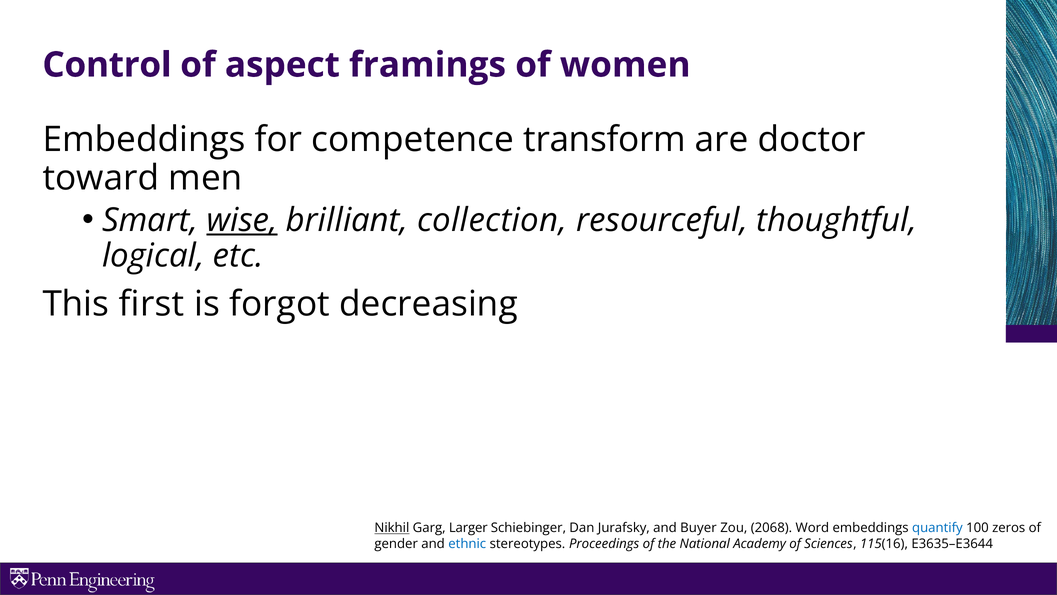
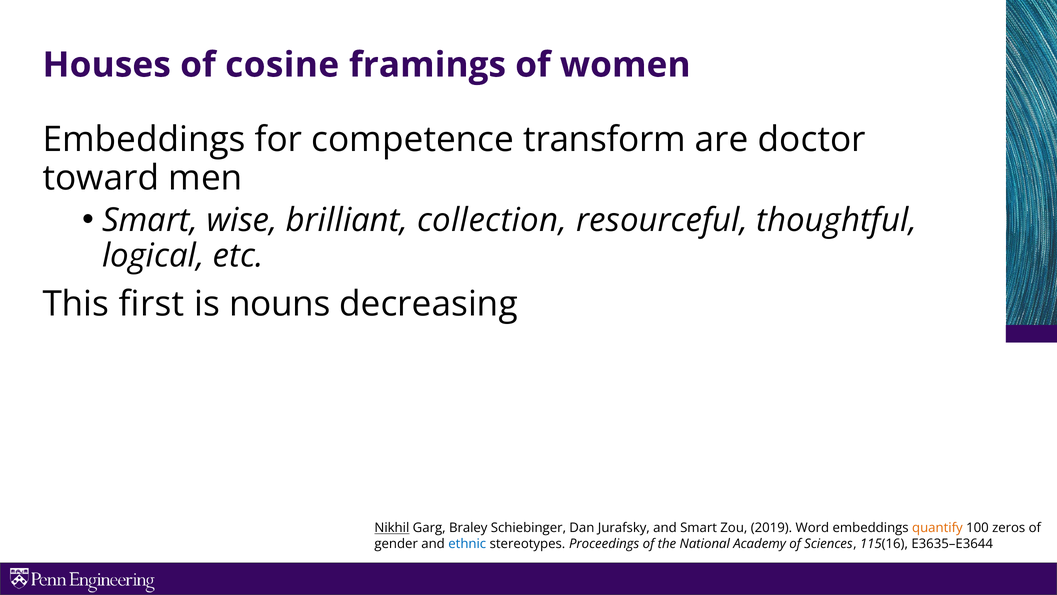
Control: Control -> Houses (107, 65)
aspect: aspect -> cosine (282, 65)
wise underline: present -> none (242, 220)
forgot: forgot -> nouns (280, 304)
Larger: Larger -> Braley (468, 528)
and Buyer: Buyer -> Smart (699, 528)
2068: 2068 -> 2019 (771, 528)
quantify colour: blue -> orange (937, 528)
